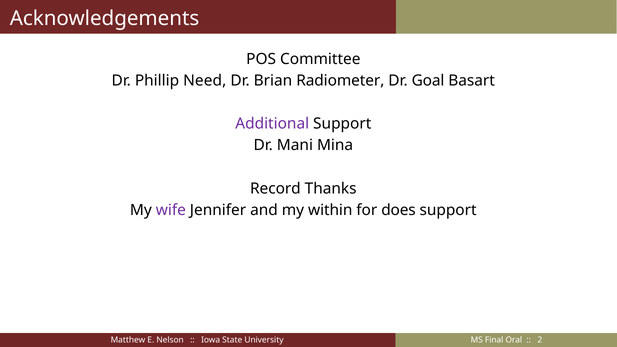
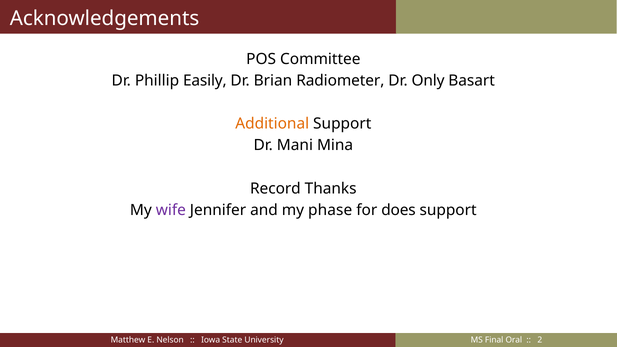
Need: Need -> Easily (205, 81)
Goal: Goal -> Only (428, 81)
Additional colour: purple -> orange (272, 124)
within: within -> phase (330, 210)
